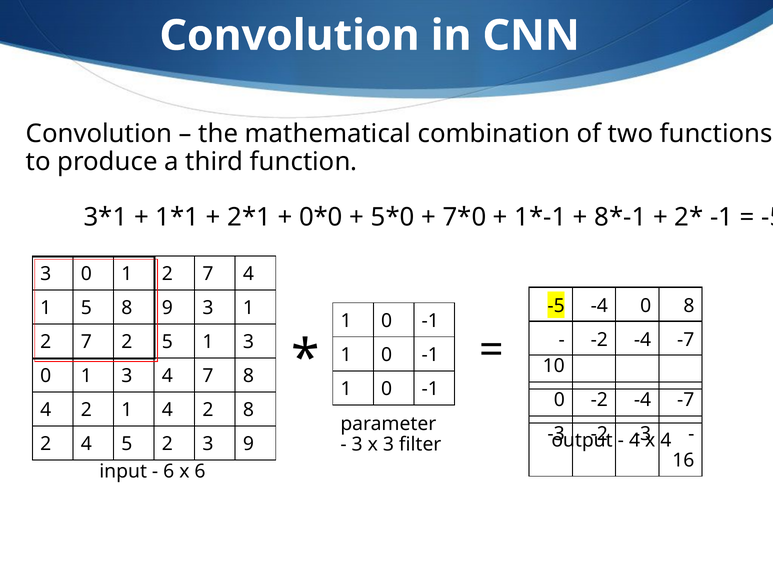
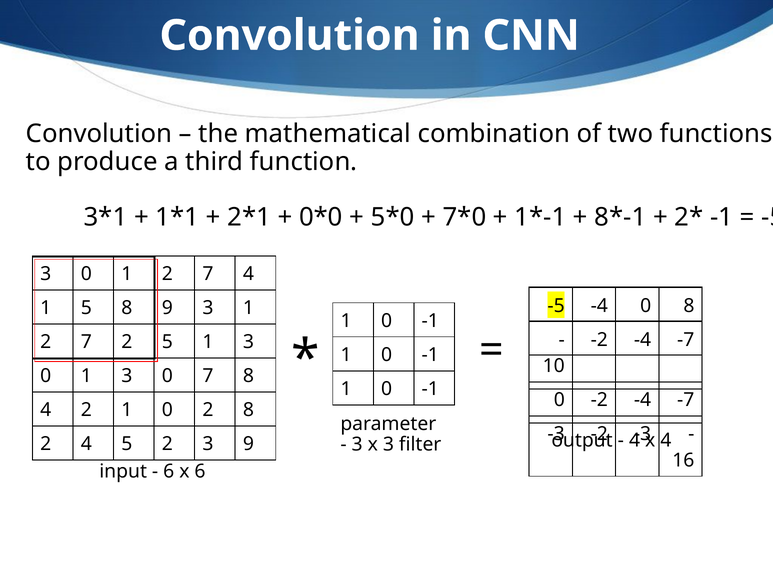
0 1 3 4: 4 -> 0 (167, 376)
2 1 4: 4 -> 0 (167, 410)
